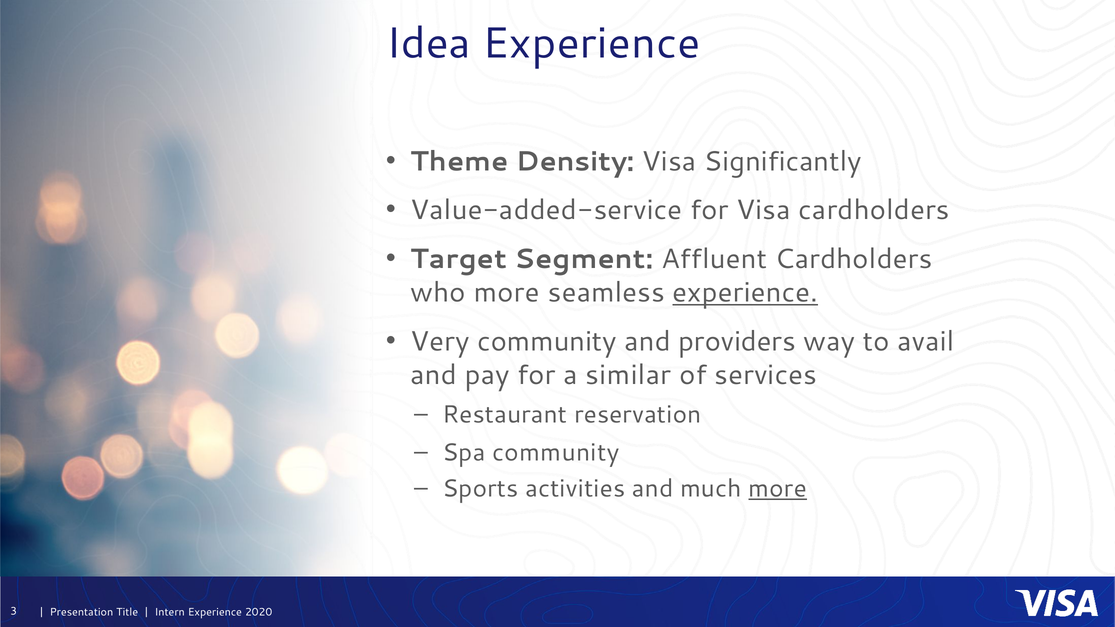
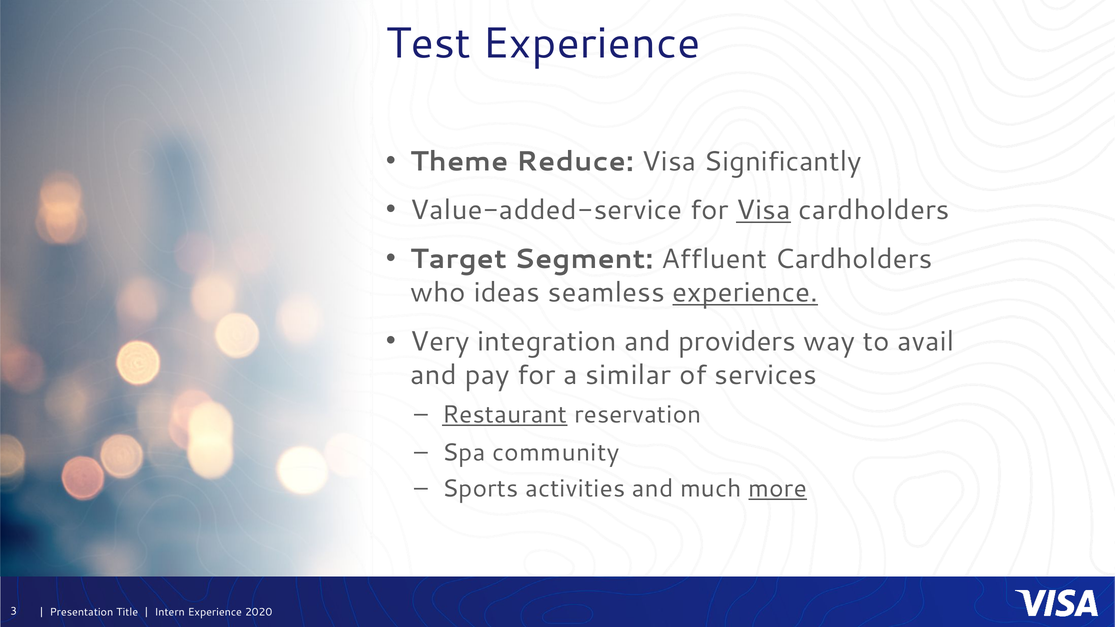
Idea: Idea -> Test (428, 43)
Density: Density -> Reduce (575, 161)
Visa underline: none -> present (763, 210)
who more: more -> ideas (507, 293)
Very community: community -> integration (547, 342)
Restaurant underline: none -> present (505, 415)
